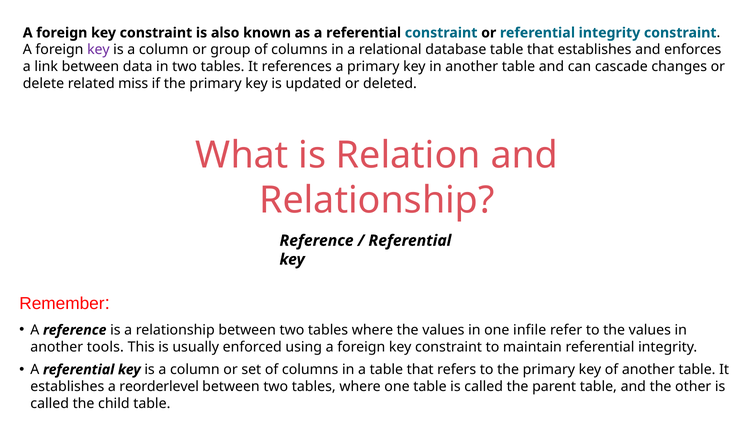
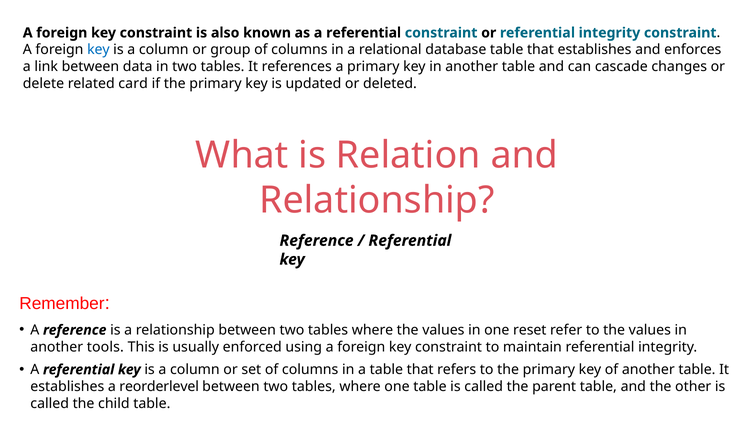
key colour: purple -> blue (98, 50)
miss: miss -> card (133, 84)
infile: infile -> reset (530, 330)
